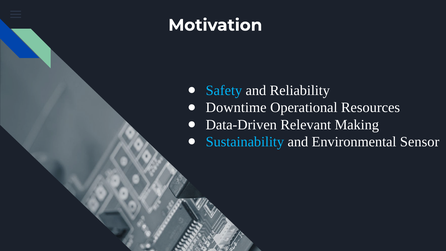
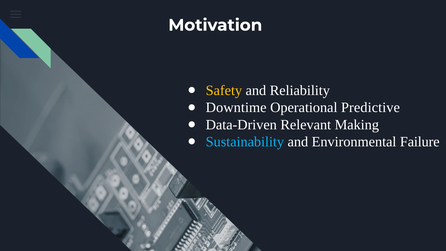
Safety colour: light blue -> yellow (224, 90)
Resources: Resources -> Predictive (370, 108)
Sensor: Sensor -> Failure (420, 142)
